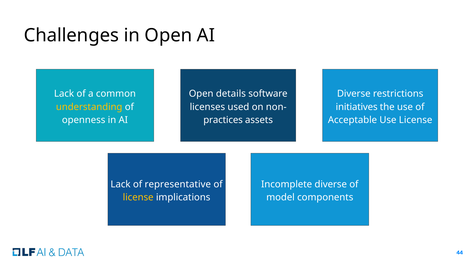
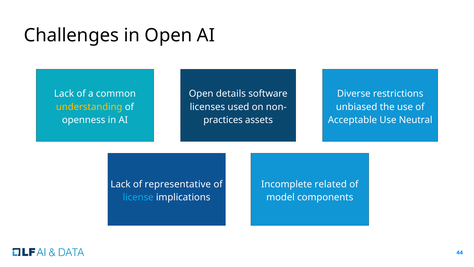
initiatives: initiatives -> unbiased (357, 107)
Use License: License -> Neutral (416, 120)
Incomplete diverse: diverse -> related (331, 184)
license colour: yellow -> light blue (138, 197)
